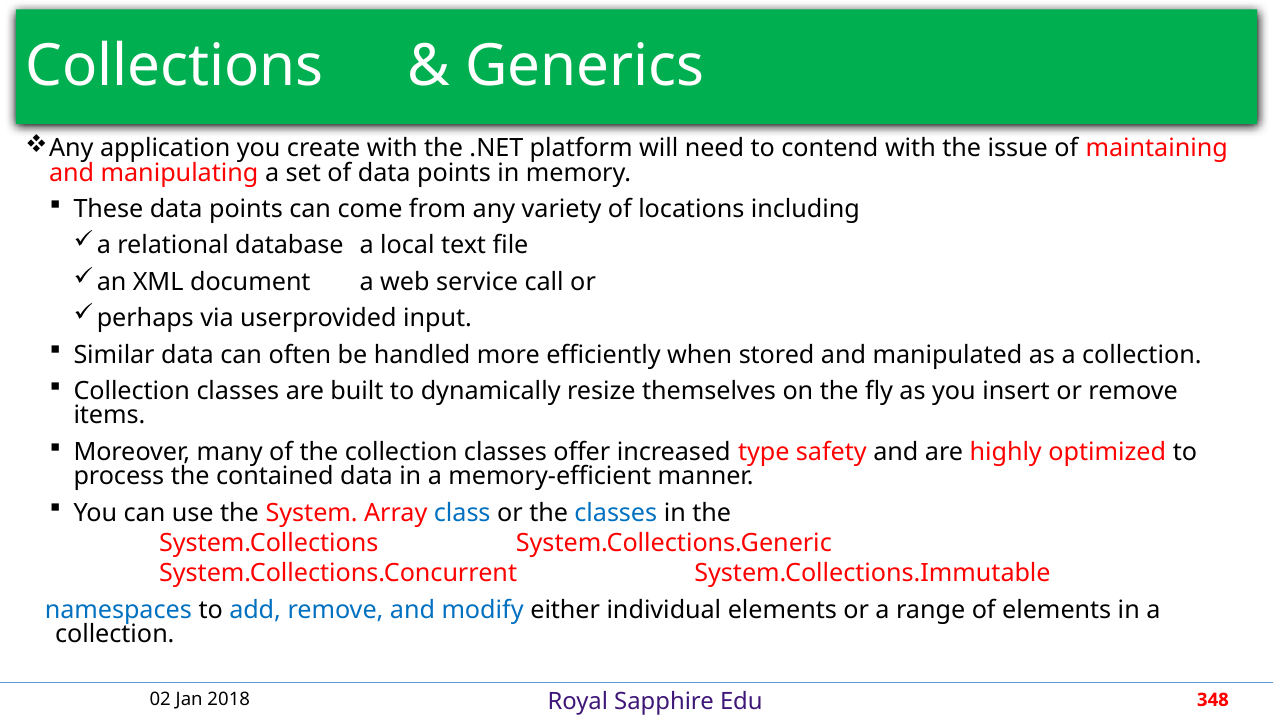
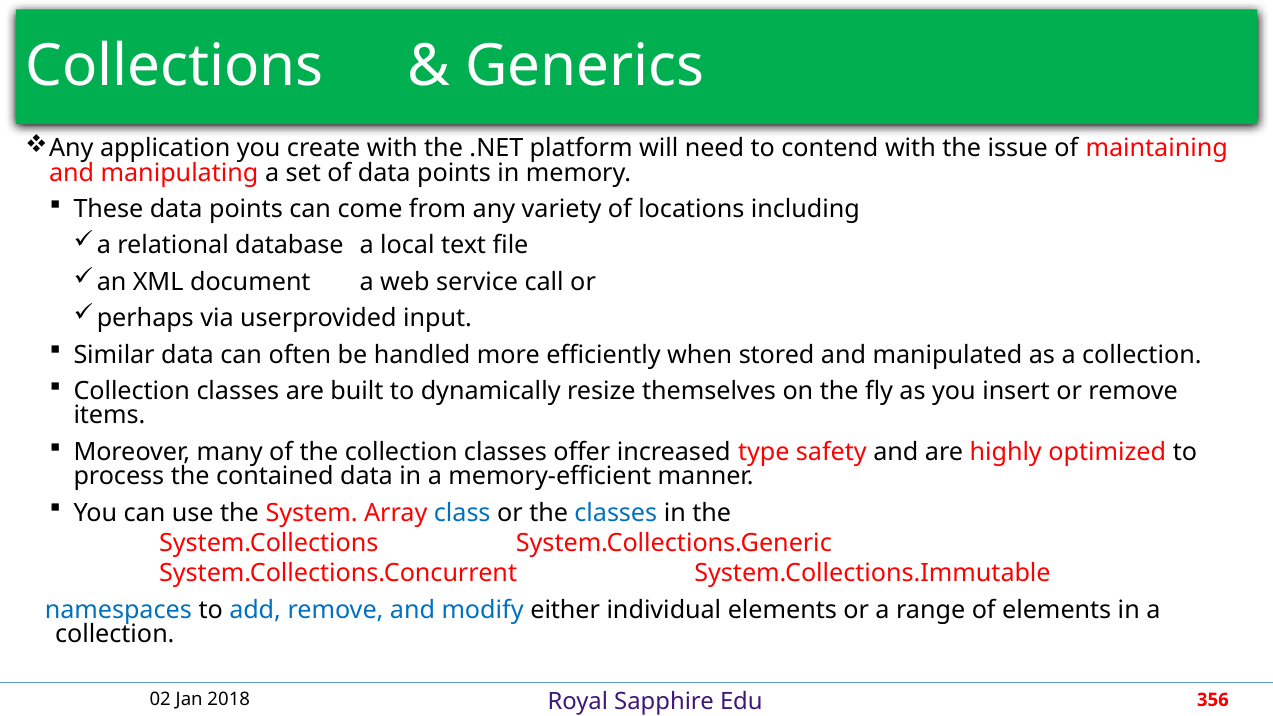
348: 348 -> 356 (1213, 700)
